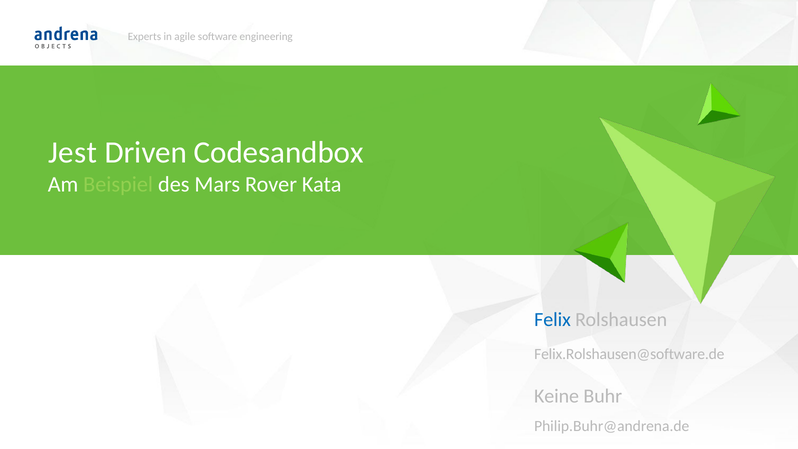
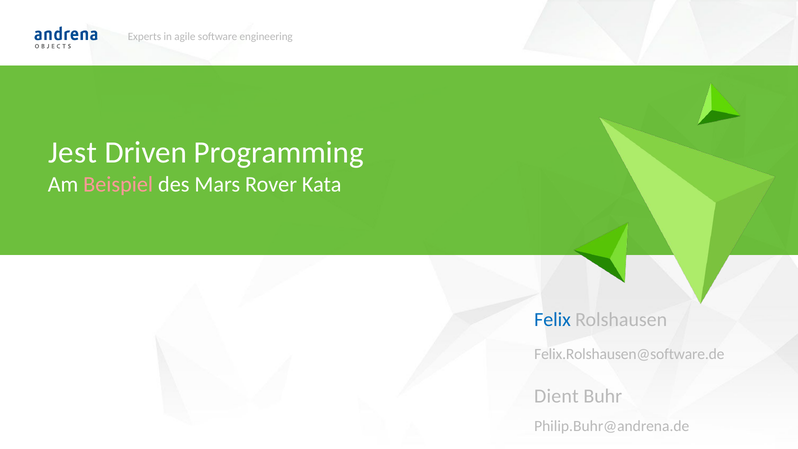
Codesandbox: Codesandbox -> Programming (279, 153)
Beispiel colour: light green -> pink (118, 185)
Keine: Keine -> Dient (556, 396)
